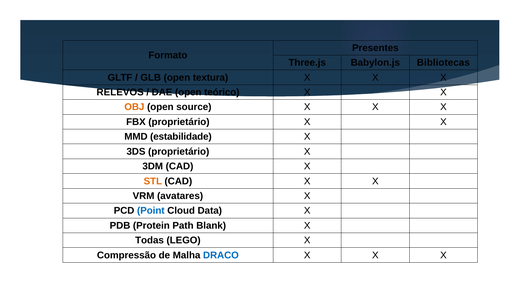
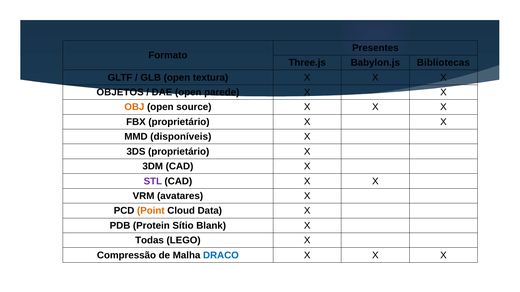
RELEVOS: RELEVOS -> OBJETOS (120, 92)
teórico: teórico -> parede (222, 92)
estabilidade: estabilidade -> disponíveis (181, 137)
STL colour: orange -> purple (153, 181)
Point colour: blue -> orange (151, 211)
Path: Path -> Sítio (183, 226)
